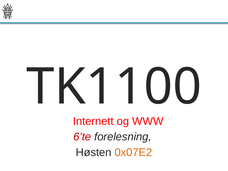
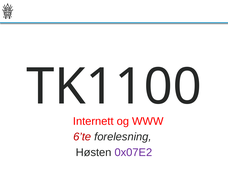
0x07E2 colour: orange -> purple (133, 152)
